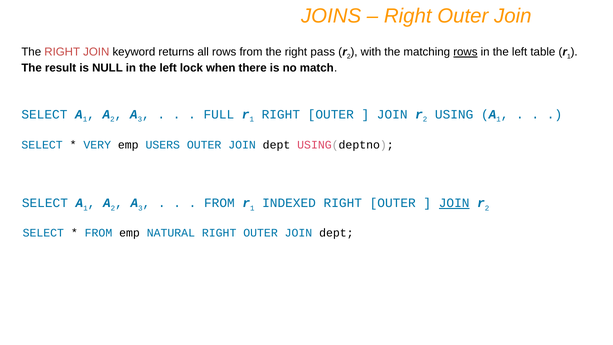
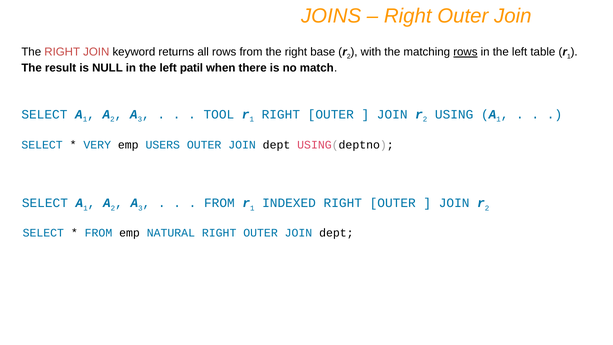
pass: pass -> base (323, 52)
lock: lock -> patil (191, 68)
FULL: FULL -> TOOL (219, 114)
JOIN underline: present -> none (454, 203)
